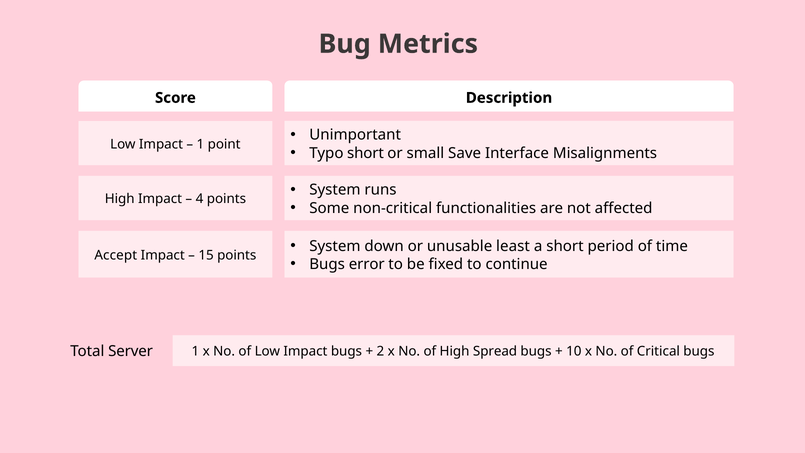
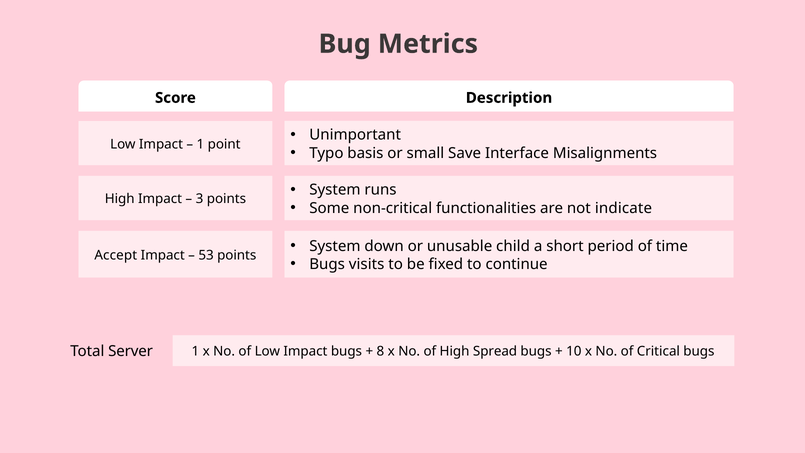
Typo short: short -> basis (365, 153)
4: 4 -> 3 (199, 199)
affected: affected -> indicate (624, 208)
least: least -> child (513, 246)
15: 15 -> 53 (206, 255)
error: error -> visits (367, 264)
2: 2 -> 8 (380, 351)
